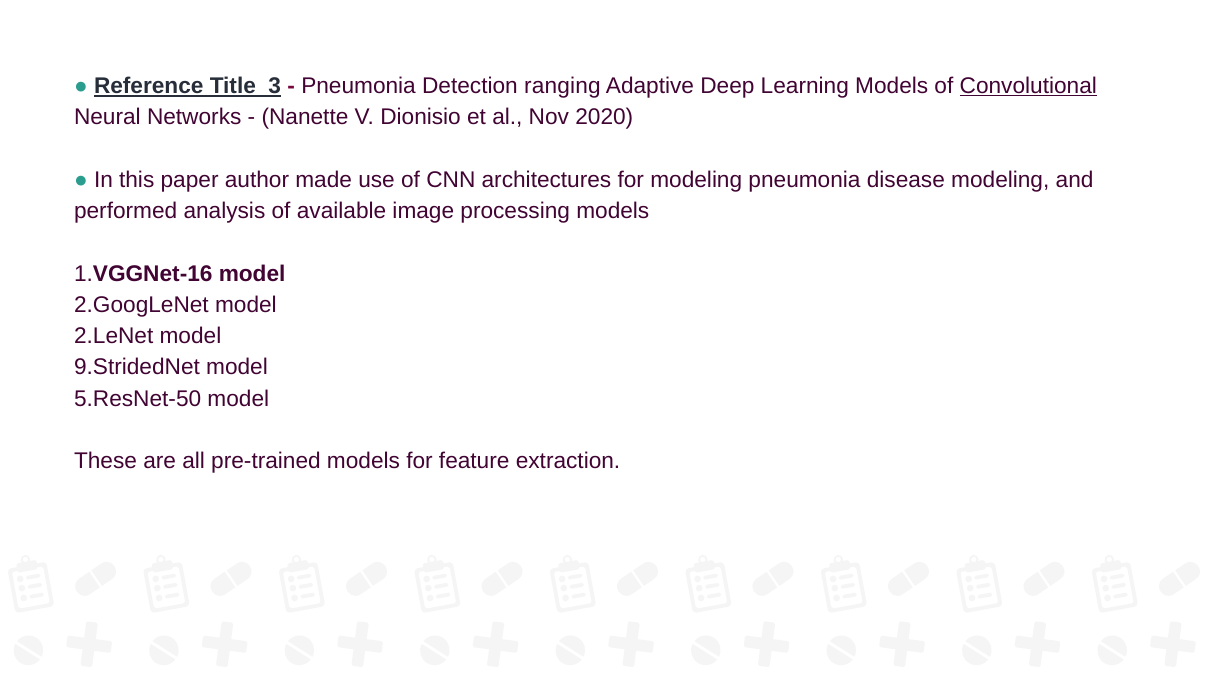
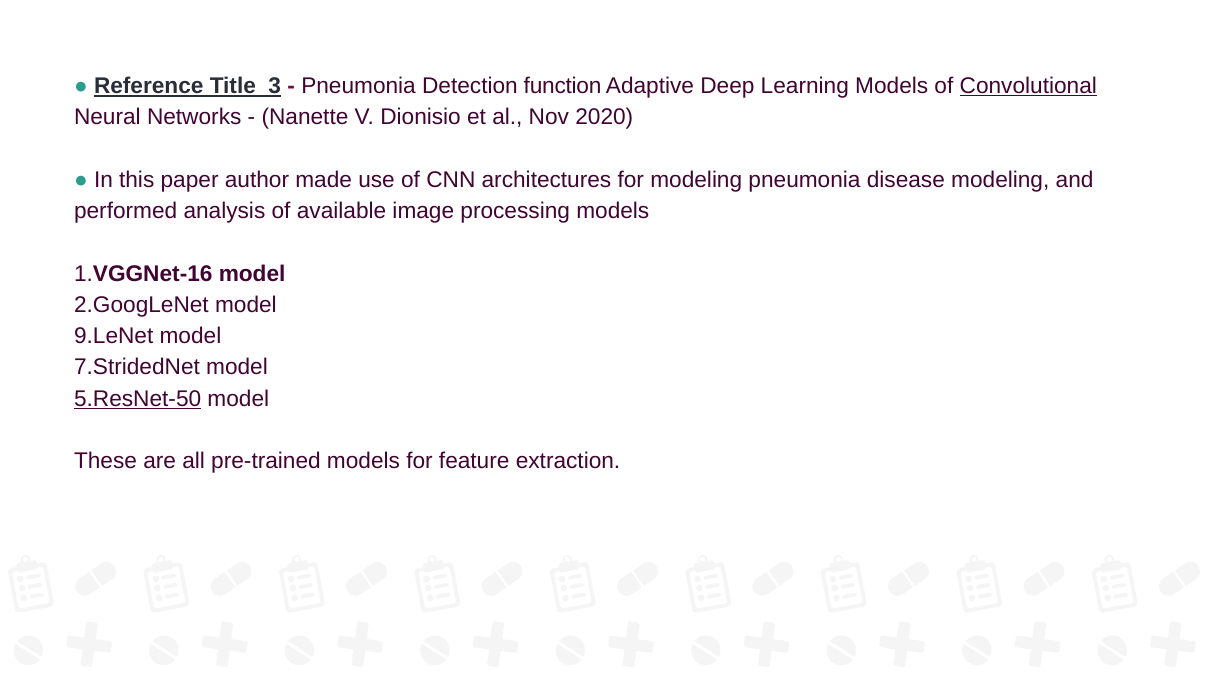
ranging: ranging -> function (563, 86)
2.LeNet: 2.LeNet -> 9.LeNet (114, 336)
9.StridedNet: 9.StridedNet -> 7.StridedNet (137, 367)
5.ResNet-50 underline: none -> present (138, 399)
